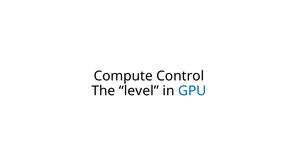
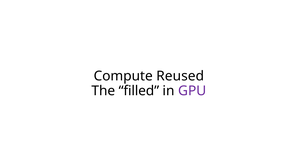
Control: Control -> Reused (180, 76)
level: level -> filled (139, 91)
GPU colour: blue -> purple (192, 91)
